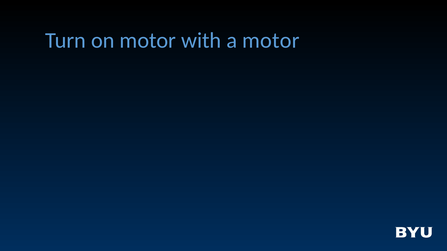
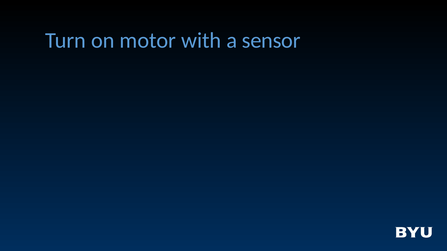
a motor: motor -> sensor (271, 40)
